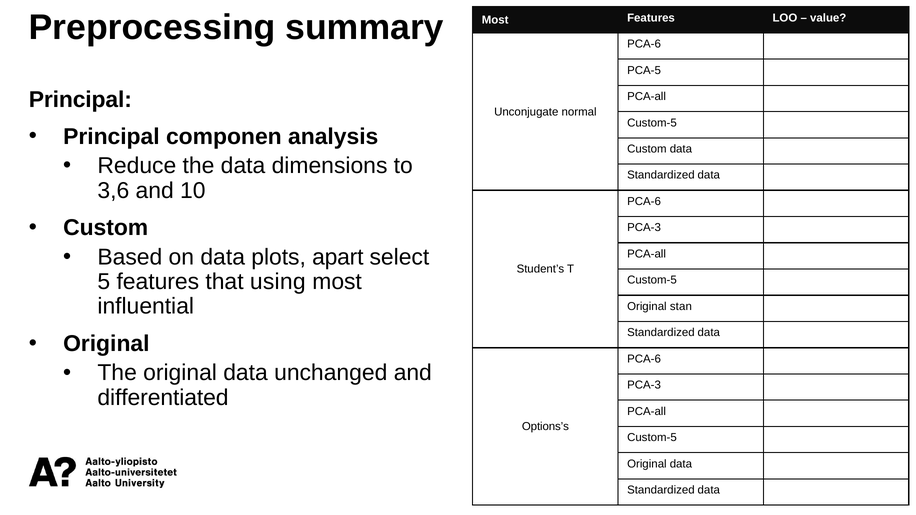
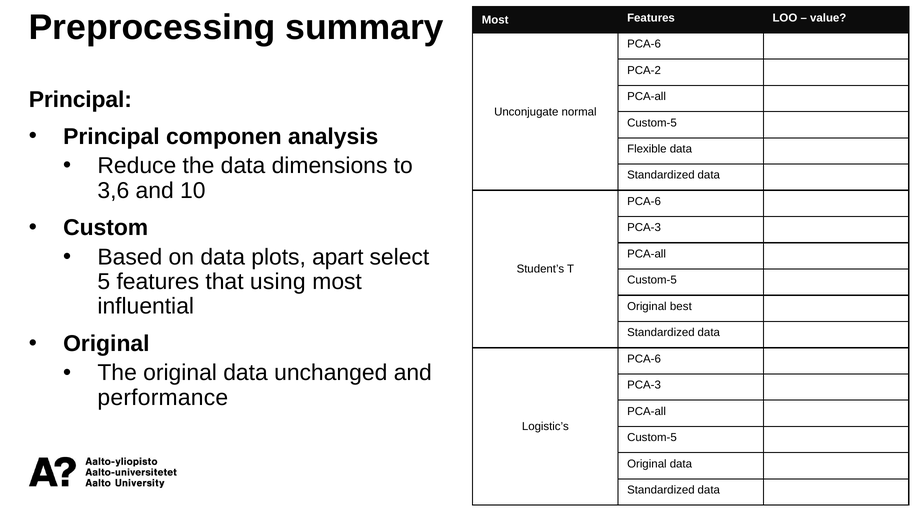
PCA-5: PCA-5 -> PCA-2 (644, 70)
Custom: Custom -> Flexible (647, 149)
stan: stan -> best (681, 307)
differentiated: differentiated -> performance (163, 398)
Options’s: Options’s -> Logistic’s (545, 427)
